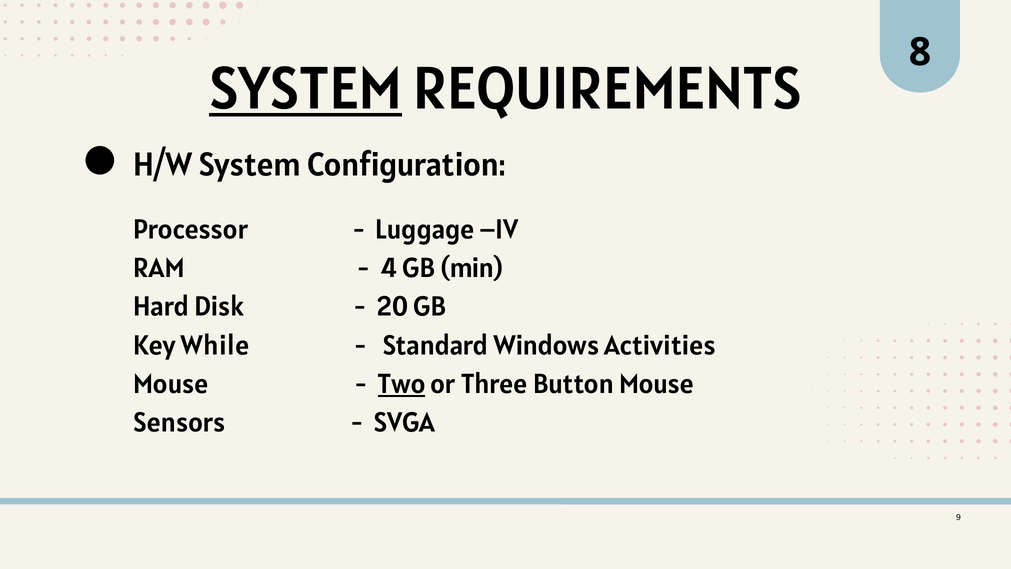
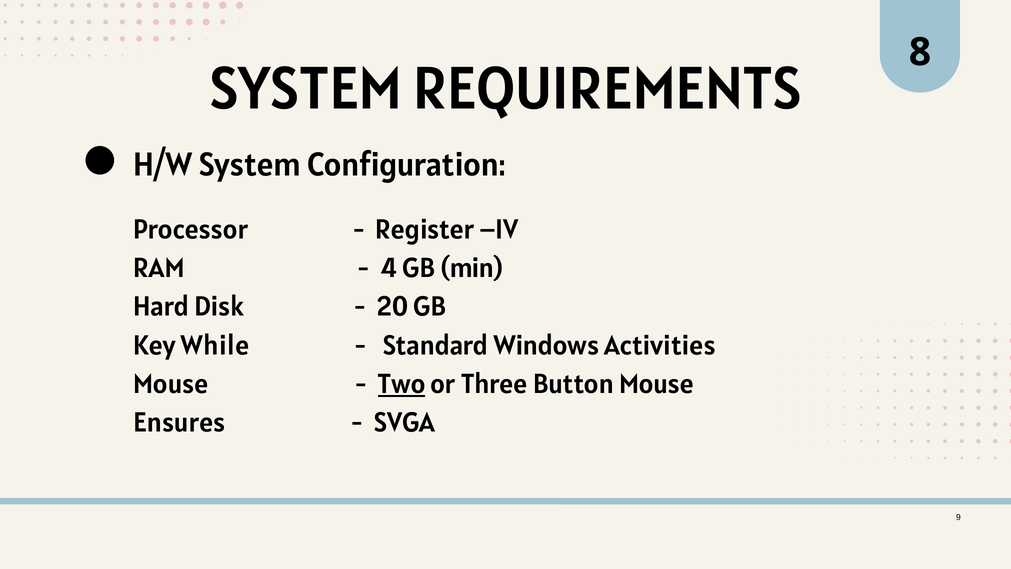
SYSTEM underline: present -> none (306, 89)
Luggage: Luggage -> Register (425, 229)
Sensors: Sensors -> Ensures (179, 423)
